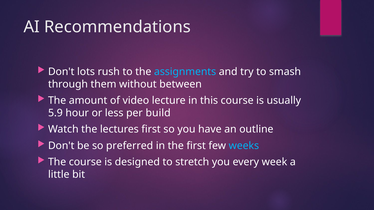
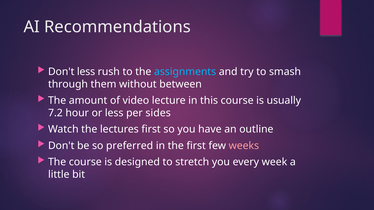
Don't lots: lots -> less (86, 72)
5.9: 5.9 -> 7.2 (55, 113)
build: build -> sides (158, 113)
weeks colour: light blue -> pink (244, 146)
